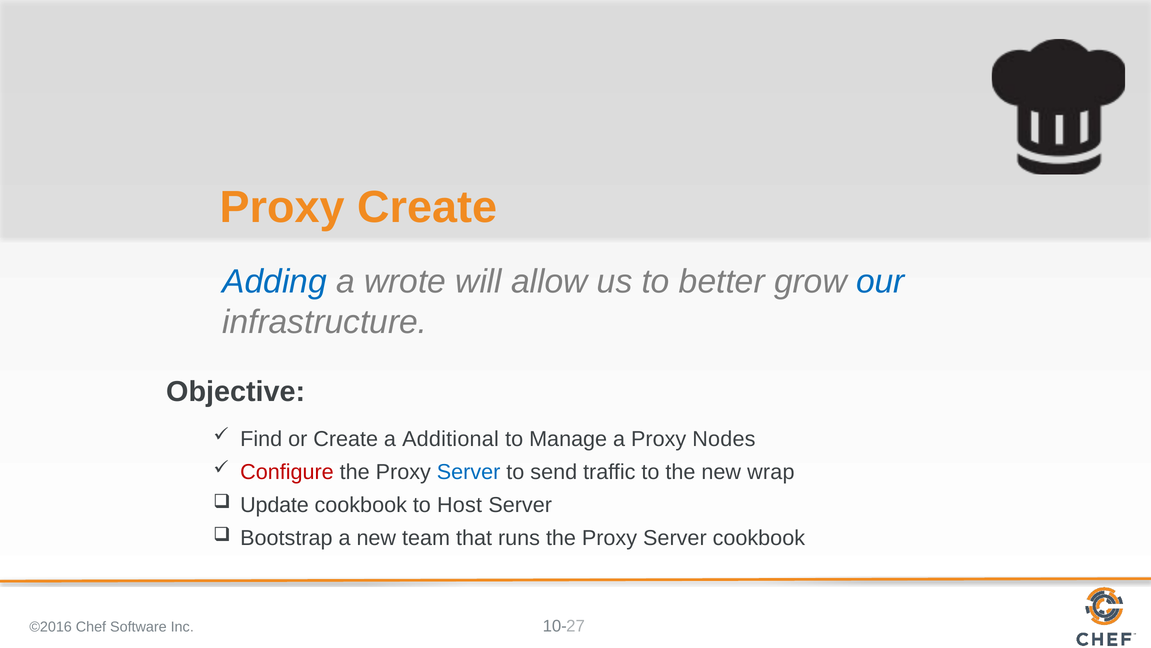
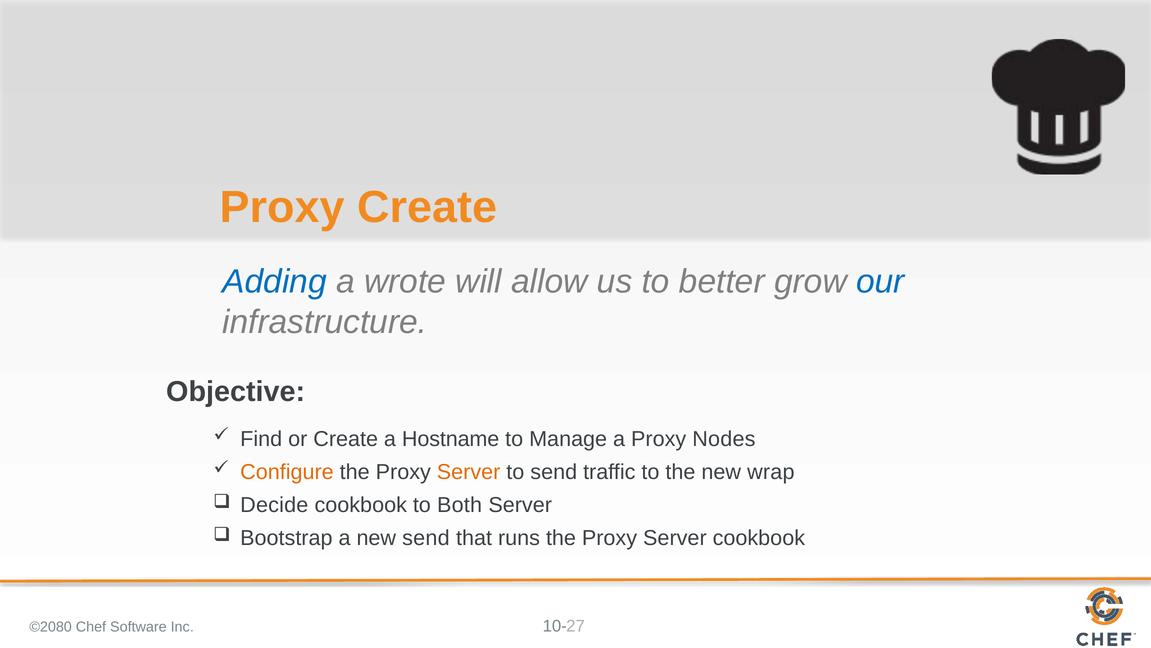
Additional: Additional -> Hostname (451, 439)
Configure colour: red -> orange (287, 472)
Server colour: blue -> orange (469, 472)
Update: Update -> Decide (274, 505)
Host: Host -> Both (460, 505)
new team: team -> send (426, 538)
©2016: ©2016 -> ©2080 (51, 626)
